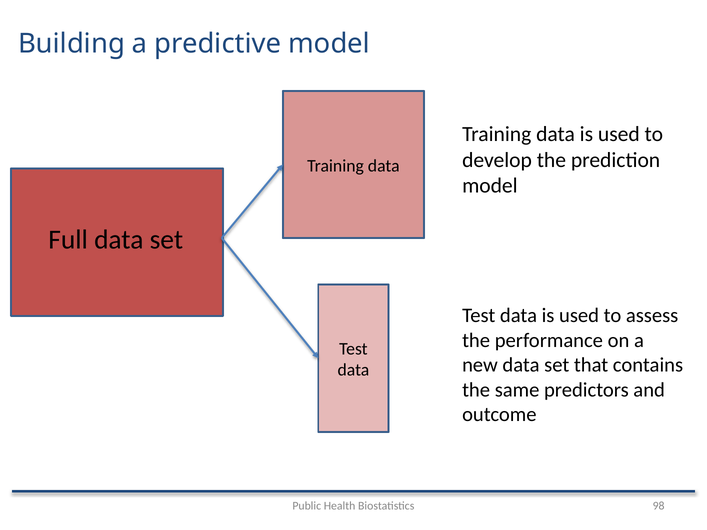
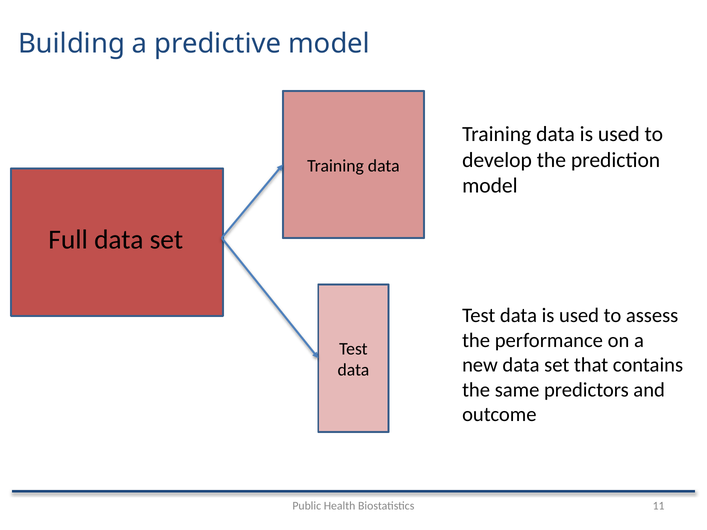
98: 98 -> 11 (659, 506)
